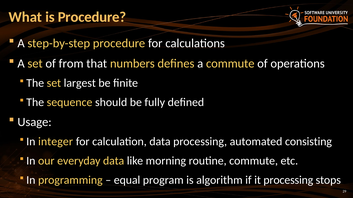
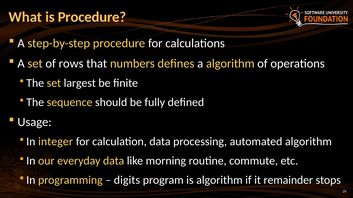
from: from -> rows (71, 64)
a commute: commute -> algorithm (230, 64)
automated consisting: consisting -> algorithm (308, 142)
equal: equal -> digits (127, 180)
it processing: processing -> remainder (288, 180)
